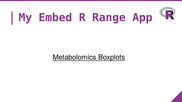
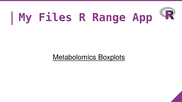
Embed: Embed -> Files (55, 18)
